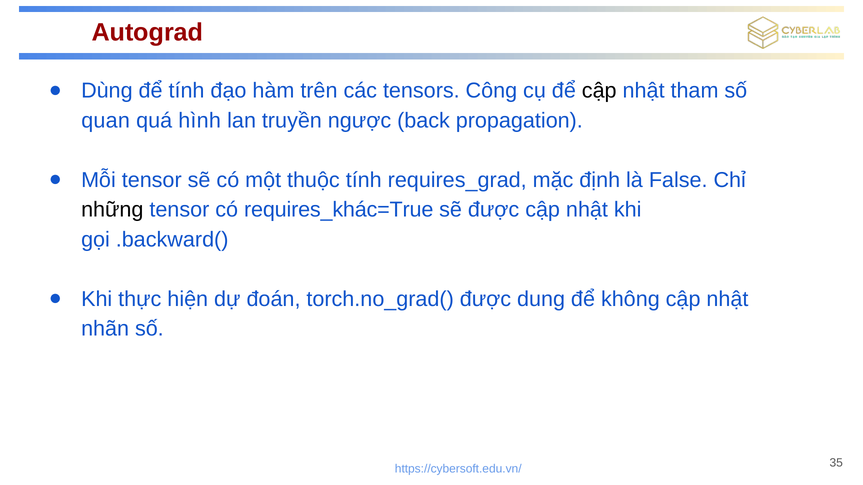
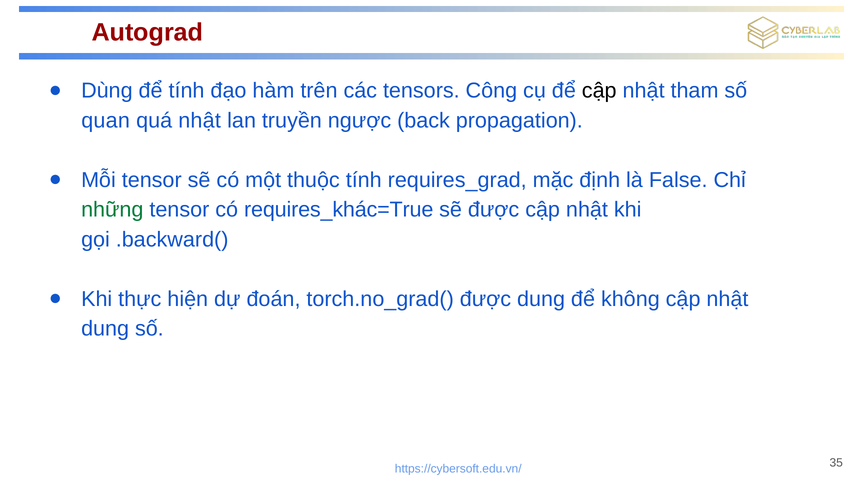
quá hình: hình -> nhật (200, 121)
những colour: black -> green (112, 210)
nhãn: nhãn -> dung (105, 329)
